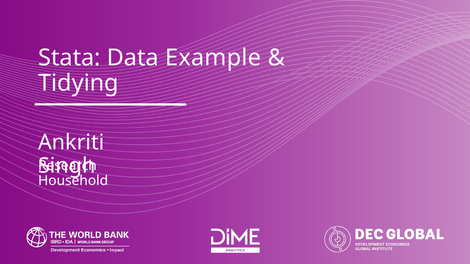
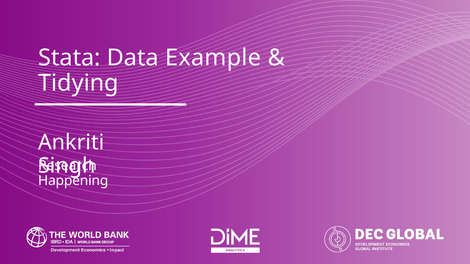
Household: Household -> Happening (73, 181)
